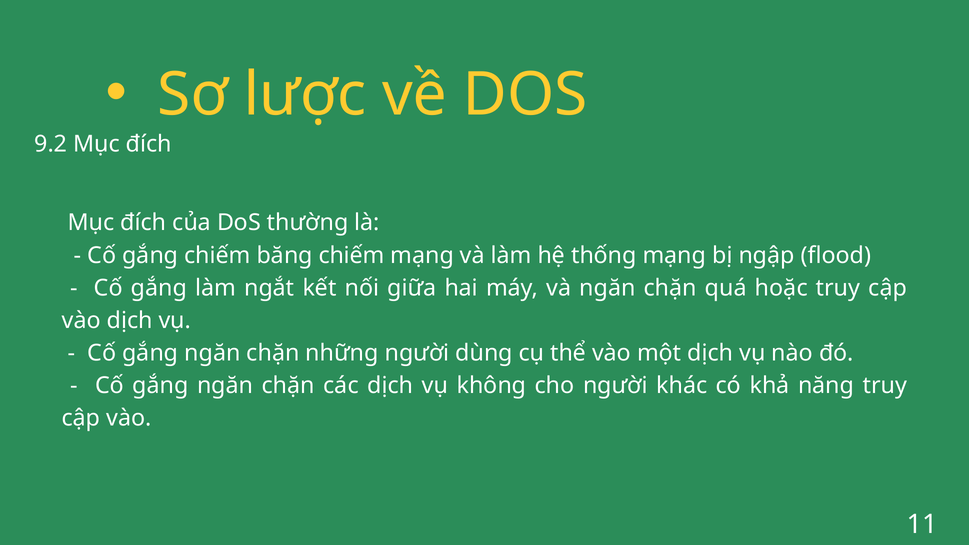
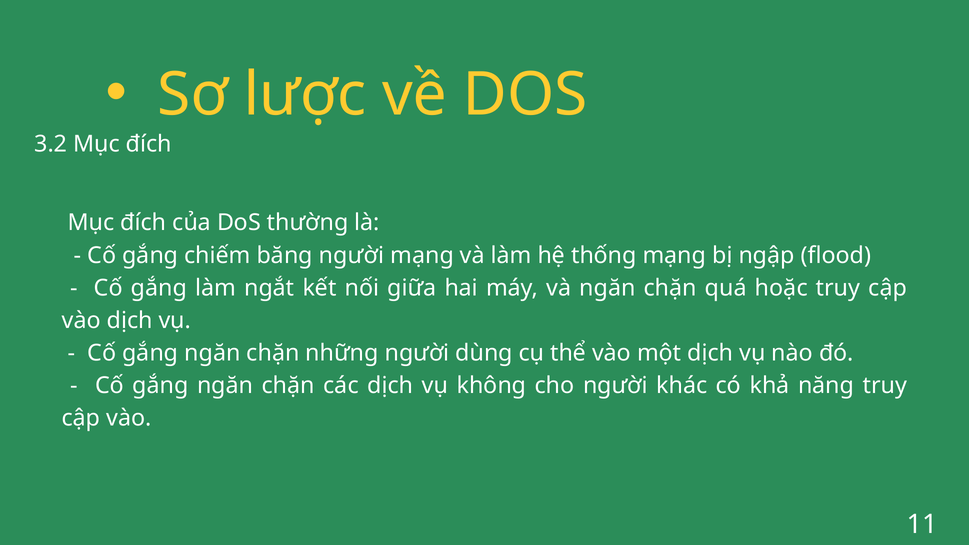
9.2: 9.2 -> 3.2 (51, 144)
băng chiếm: chiếm -> người (351, 255)
